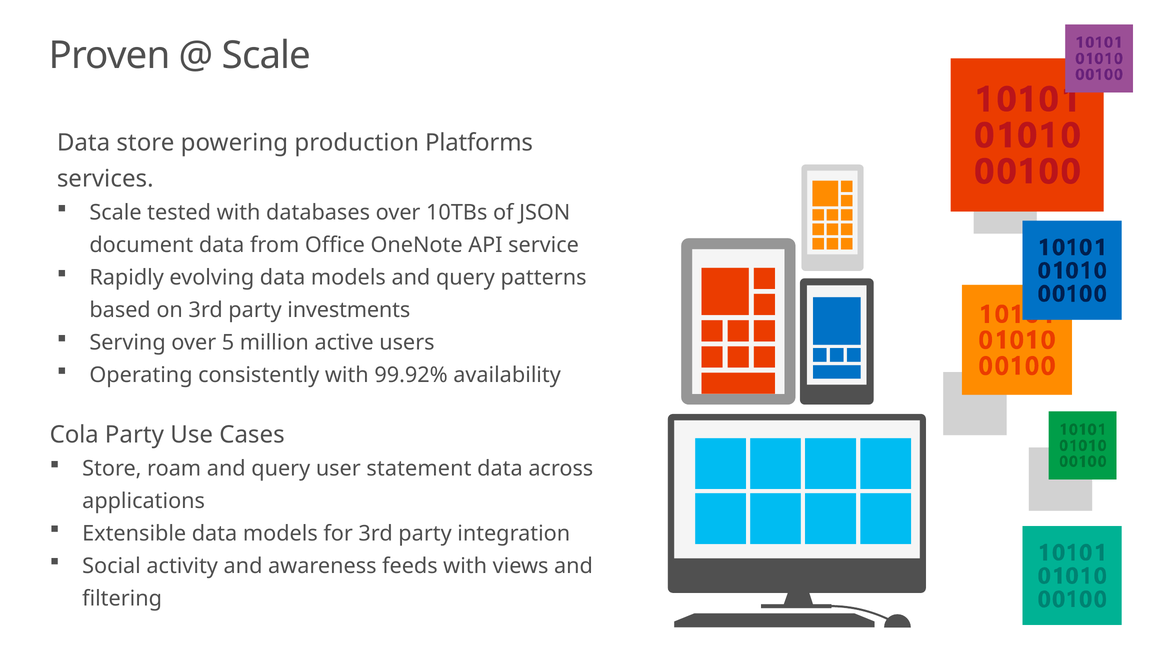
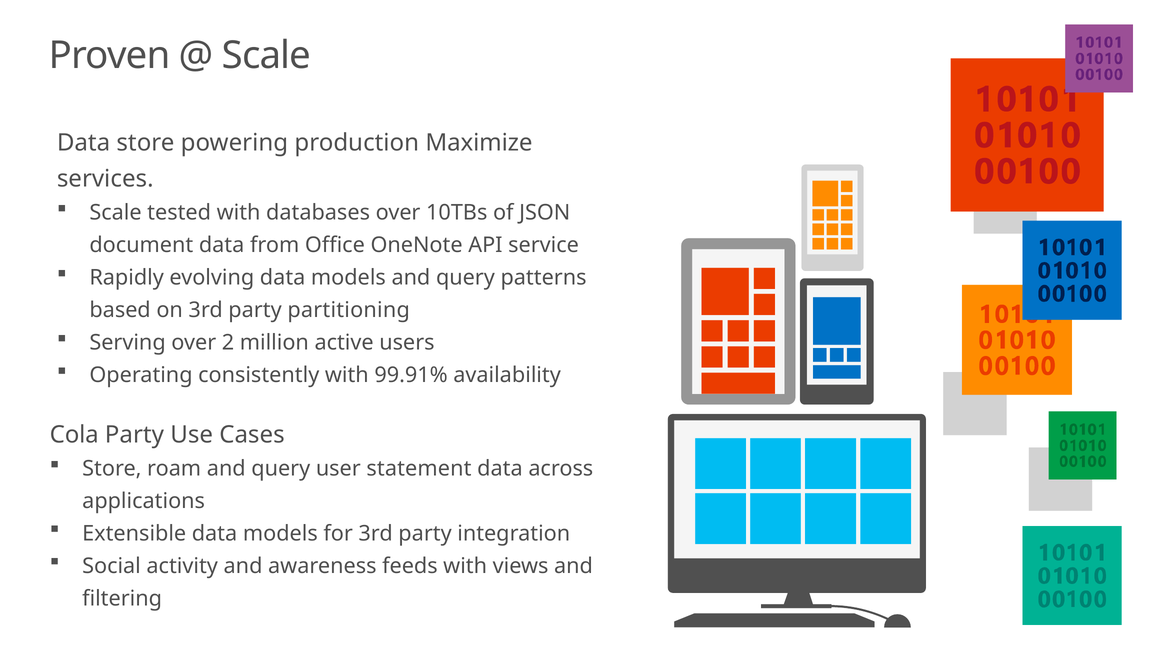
Platforms: Platforms -> Maximize (479, 143)
investments: investments -> partitioning (349, 310)
5: 5 -> 2 (228, 343)
99.92%: 99.92% -> 99.91% (411, 375)
